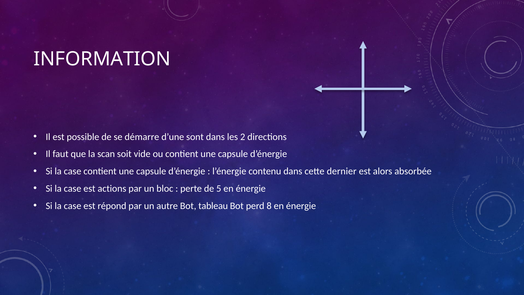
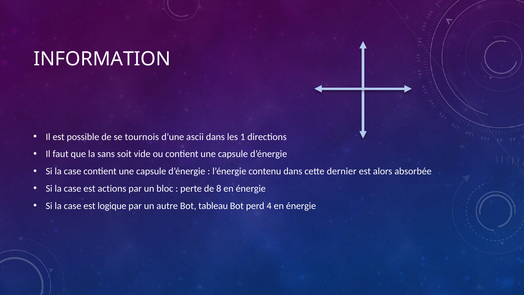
démarre: démarre -> tournois (142, 137)
sont: sont -> ascii (195, 137)
2: 2 -> 1 (243, 137)
scan: scan -> sans (106, 154)
5: 5 -> 8 (219, 188)
répond: répond -> logique (112, 206)
8: 8 -> 4 (269, 206)
